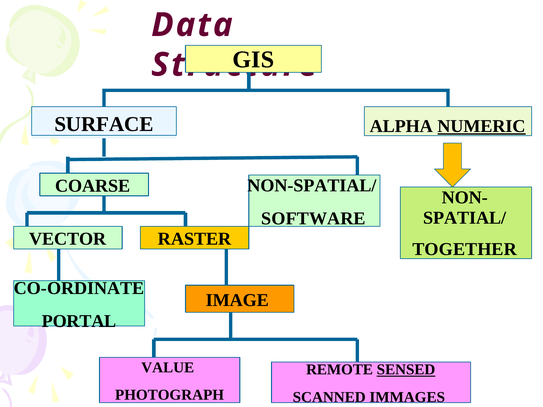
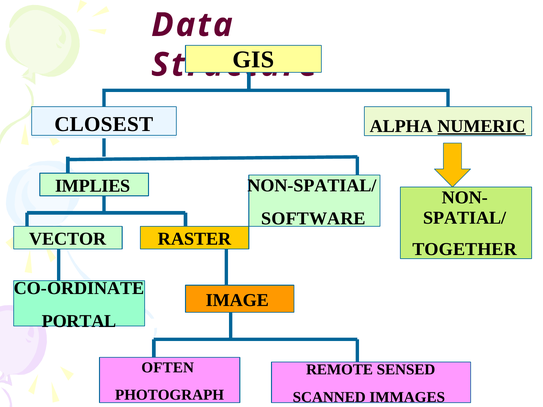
SURFACE: SURFACE -> CLOSEST (104, 124)
COARSE: COARSE -> IMPLIES (93, 186)
VALUE: VALUE -> OFTEN (168, 368)
SENSED underline: present -> none (406, 370)
